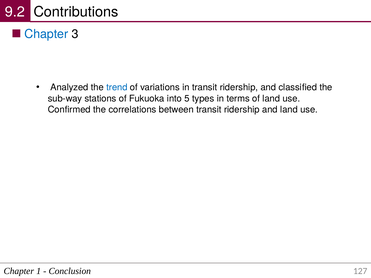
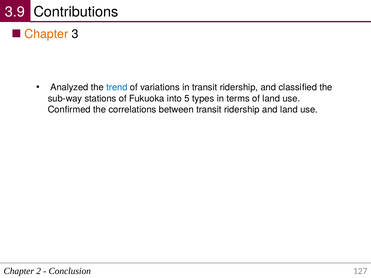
9.2: 9.2 -> 3.9 (15, 12)
Chapter colour: blue -> orange (46, 34)
1: 1 -> 2 (39, 271)
